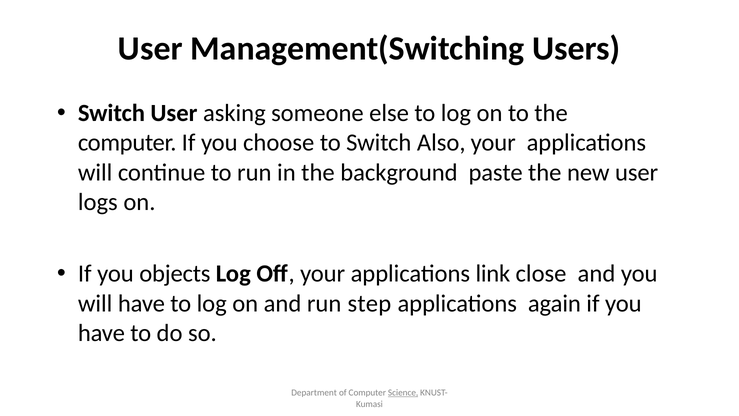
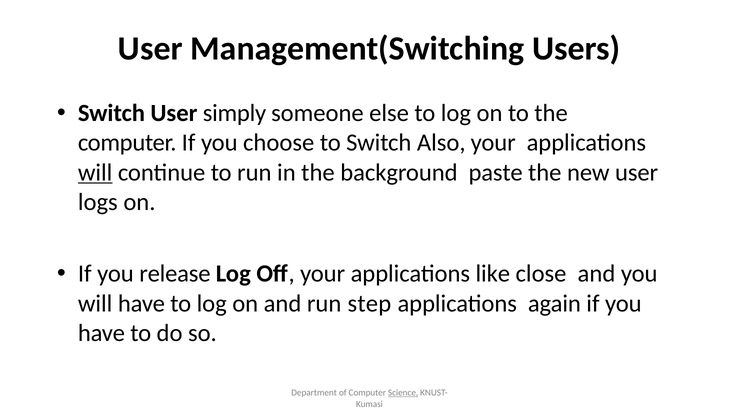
asking: asking -> simply (234, 113)
will underline: none -> present (95, 172)
objects: objects -> release (175, 274)
link: link -> like (493, 274)
